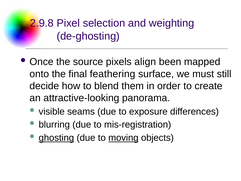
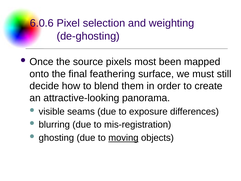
2.9.8: 2.9.8 -> 6.0.6 (42, 23)
align: align -> most (145, 62)
ghosting underline: present -> none (56, 138)
